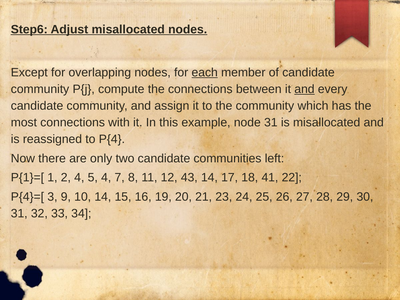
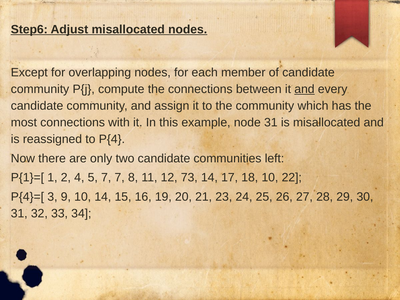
each underline: present -> none (205, 72)
5 4: 4 -> 7 (106, 178)
43: 43 -> 73 (189, 178)
18 41: 41 -> 10 (270, 178)
